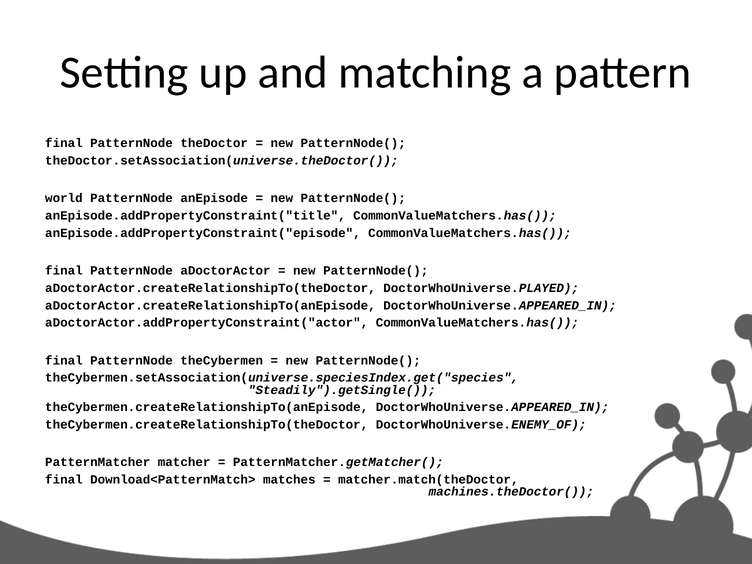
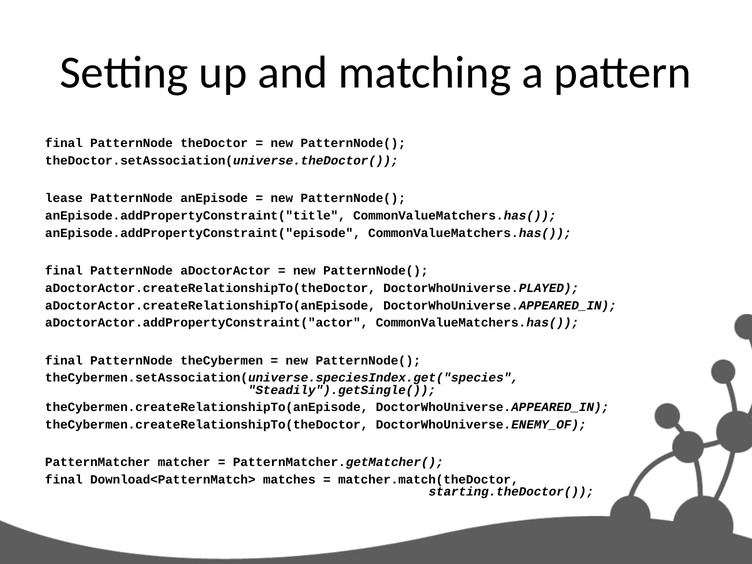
world: world -> lease (64, 198)
machines.theDoctor(: machines.theDoctor( -> starting.theDoctor( (511, 492)
